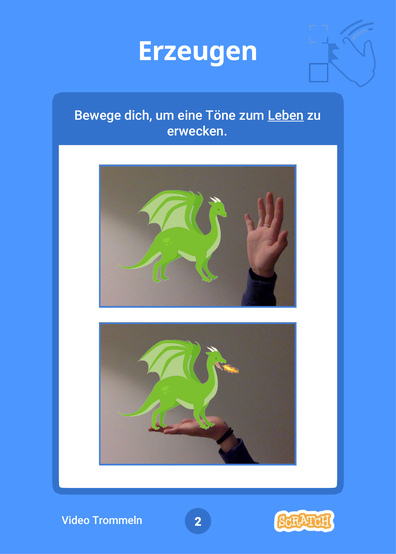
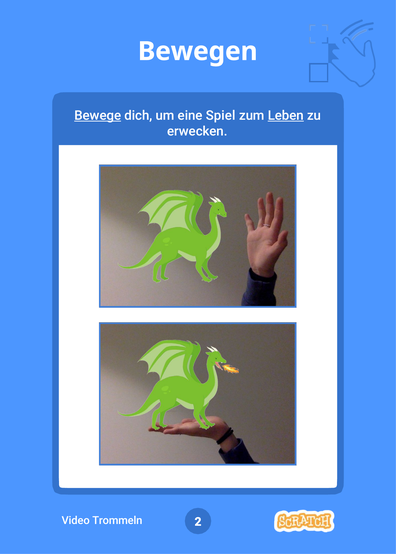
Erzeugen: Erzeugen -> Bewegen (198, 51)
Bewege underline: none -> present (98, 116)
Töne: Töne -> Spiel (221, 116)
